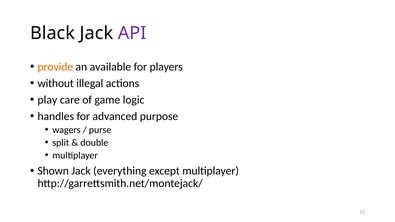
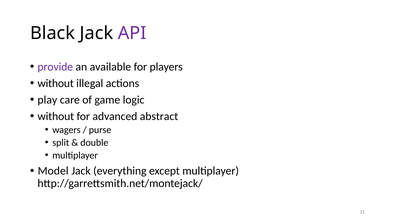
provide colour: orange -> purple (55, 67)
handles: handles -> without (56, 116)
purpose: purpose -> abstract (159, 116)
Shown: Shown -> Model (53, 171)
